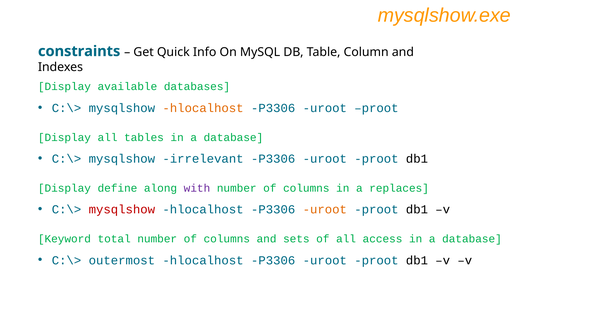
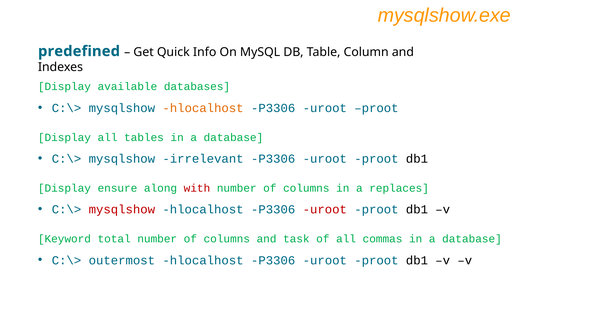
constraints: constraints -> predefined (79, 51)
define: define -> ensure (117, 188)
with colour: purple -> red (197, 188)
uroot colour: orange -> red (325, 210)
sets: sets -> task (296, 239)
access: access -> commas (383, 239)
